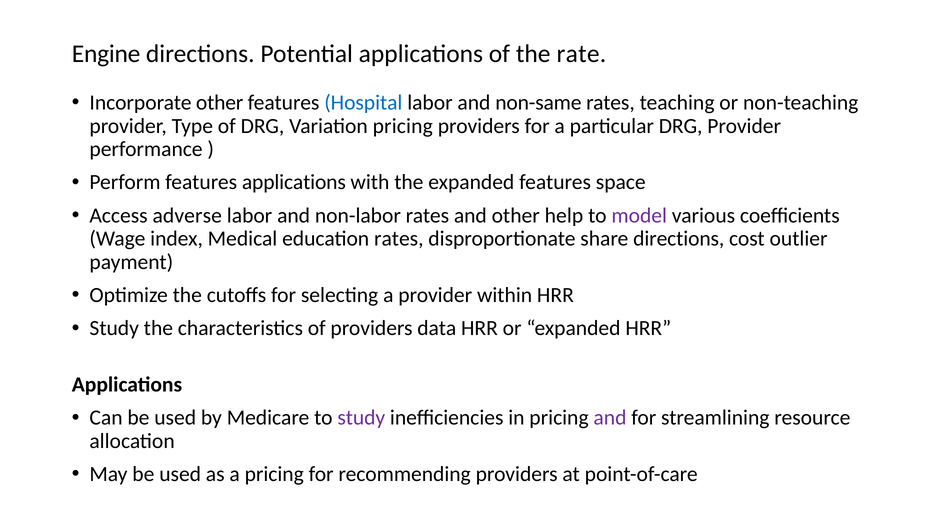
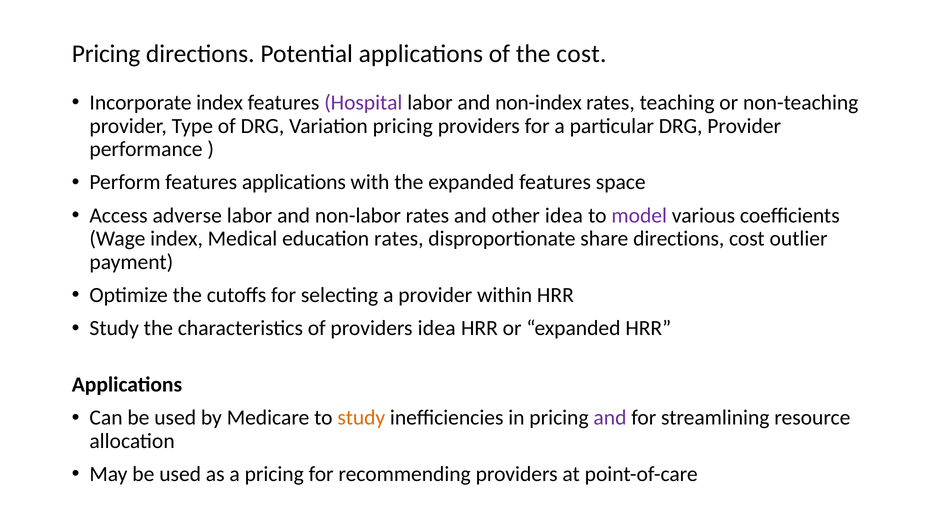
Engine: Engine -> Pricing (106, 54)
the rate: rate -> cost (581, 54)
Incorporate other: other -> index (220, 103)
Hospital colour: blue -> purple (363, 103)
non-same: non-same -> non-index (538, 103)
other help: help -> idea (564, 215)
providers data: data -> idea (437, 328)
study colour: purple -> orange (361, 418)
